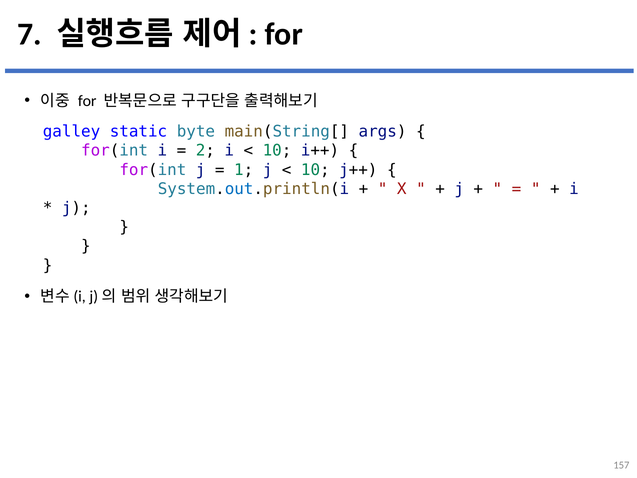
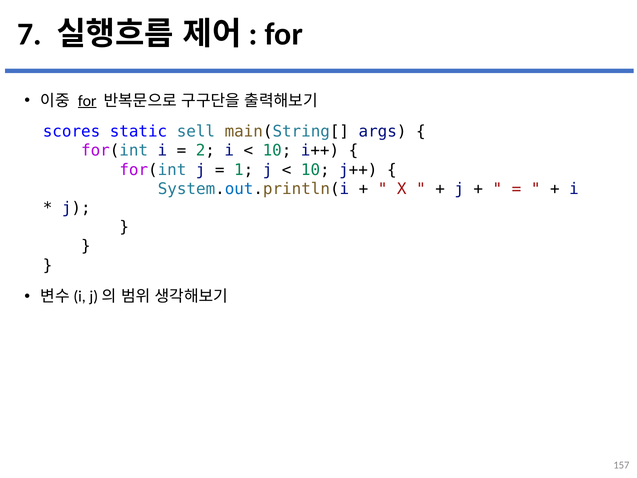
for underline: none -> present (87, 101)
galley: galley -> scores (72, 131)
byte: byte -> sell (196, 131)
